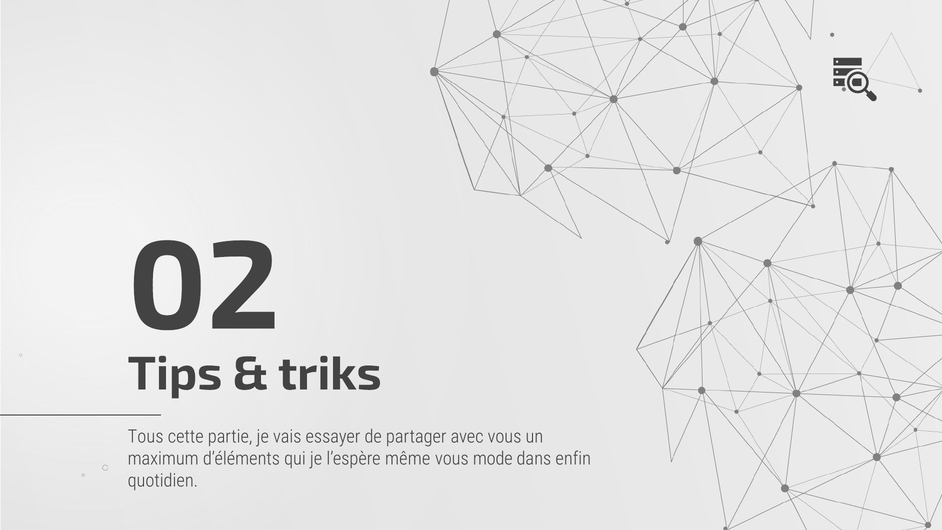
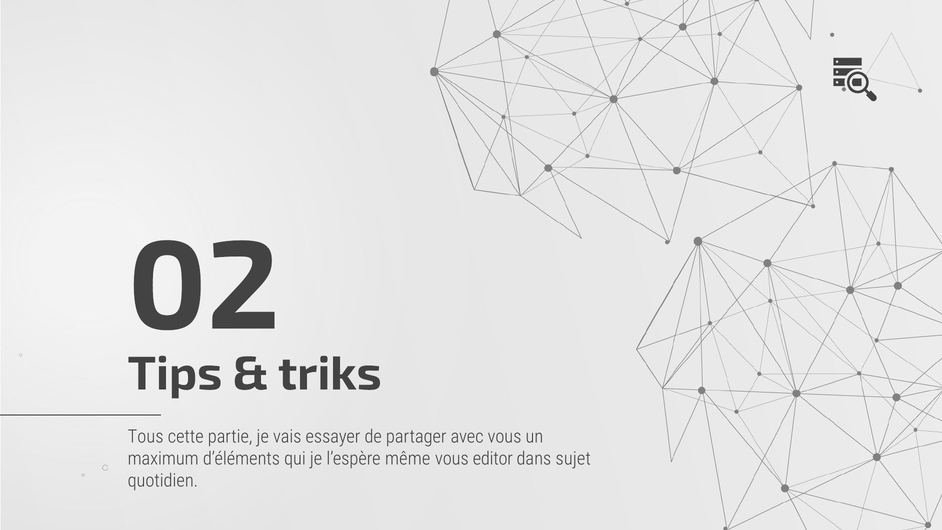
mode: mode -> editor (493, 459)
enfin: enfin -> sujet (573, 459)
